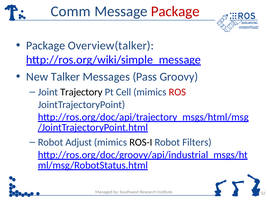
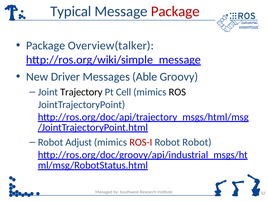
Comm: Comm -> Typical (71, 11)
Talker: Talker -> Driver (66, 77)
Pass: Pass -> Able (145, 77)
ROS colour: red -> black (177, 92)
ROS-I colour: black -> red (141, 142)
Robot Filters: Filters -> Robot (197, 142)
